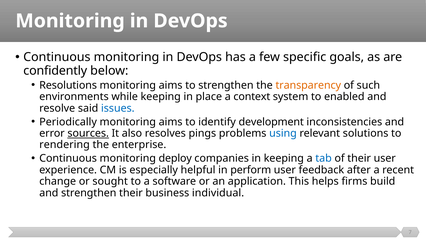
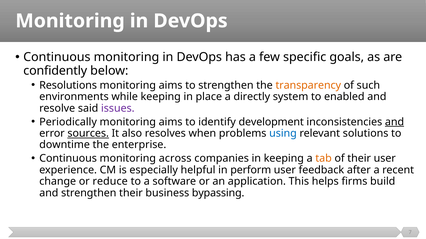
context: context -> directly (252, 97)
issues colour: blue -> purple (118, 108)
and underline: none -> present (395, 122)
pings: pings -> when (202, 134)
rendering: rendering -> downtime (65, 145)
deploy: deploy -> across (175, 159)
tab colour: blue -> orange (324, 159)
sought: sought -> reduce (110, 182)
individual: individual -> bypassing (218, 193)
